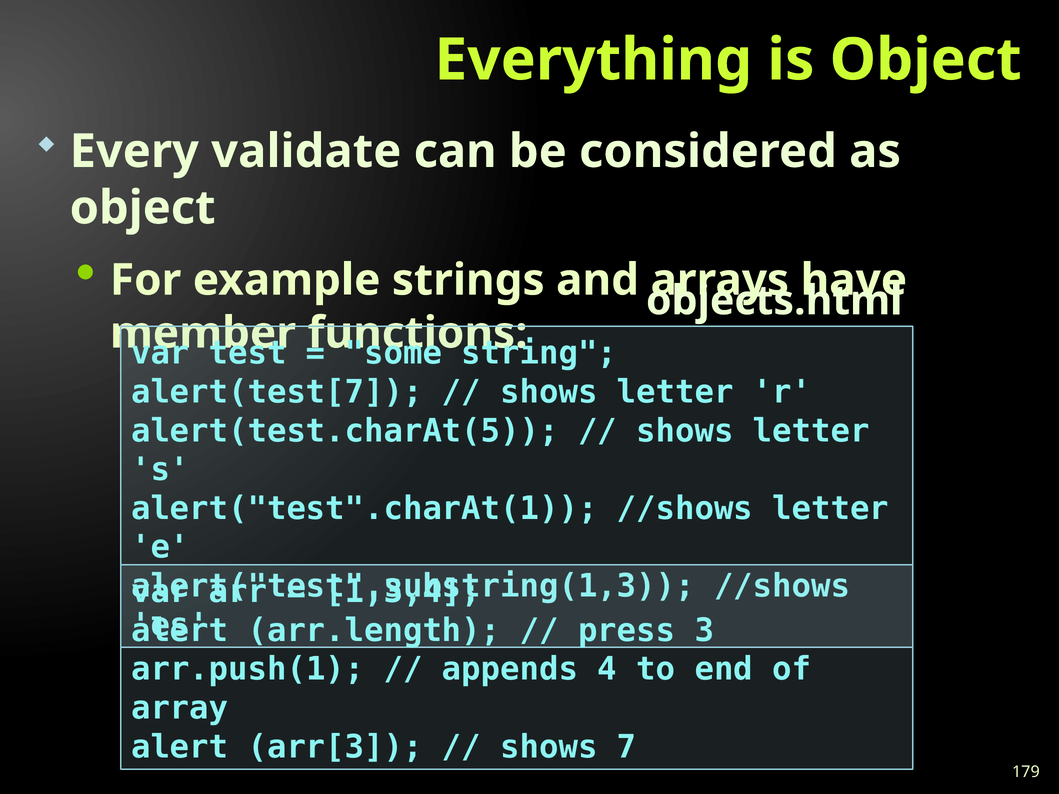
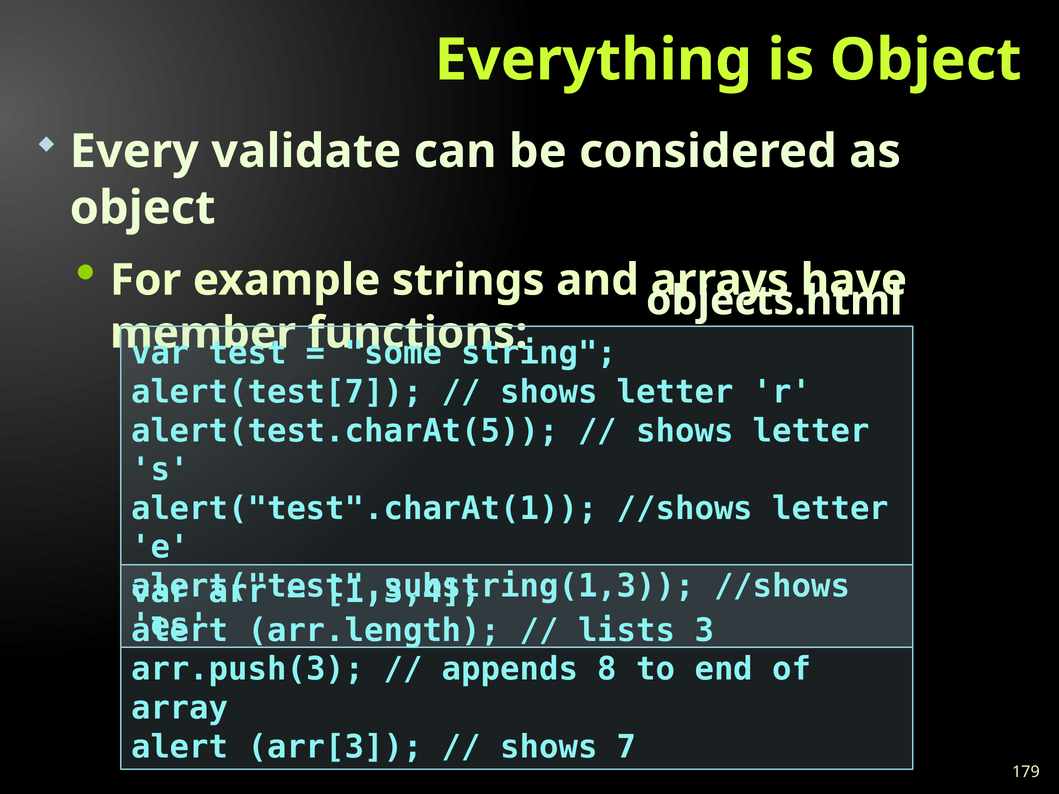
press: press -> lists (627, 631)
arr.push(1: arr.push(1 -> arr.push(3 (248, 669)
4: 4 -> 8 (607, 669)
